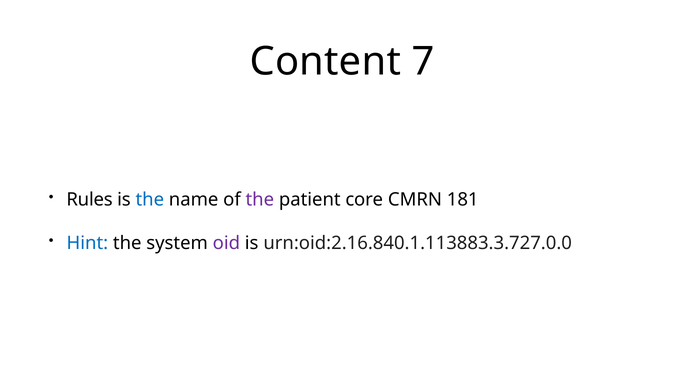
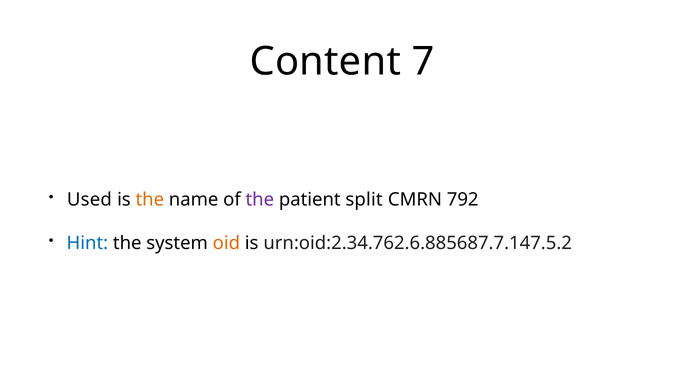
Rules: Rules -> Used (89, 200)
the colour: blue -> orange (150, 200)
core: core -> split (364, 200)
181: 181 -> 792 (463, 200)
oid colour: purple -> orange (226, 243)
urn:oid:2.16.840.1.113883.3.727.0.0: urn:oid:2.16.840.1.113883.3.727.0.0 -> urn:oid:2.34.762.6.885687.7.147.5.2 (418, 243)
